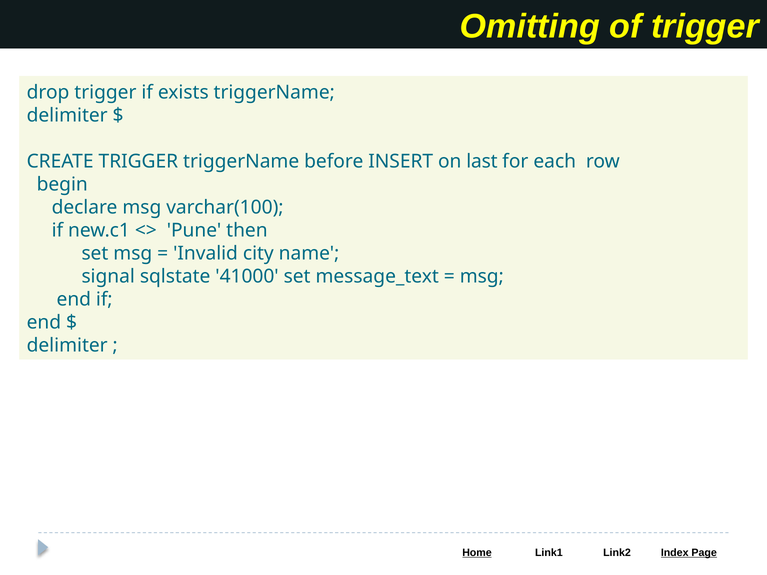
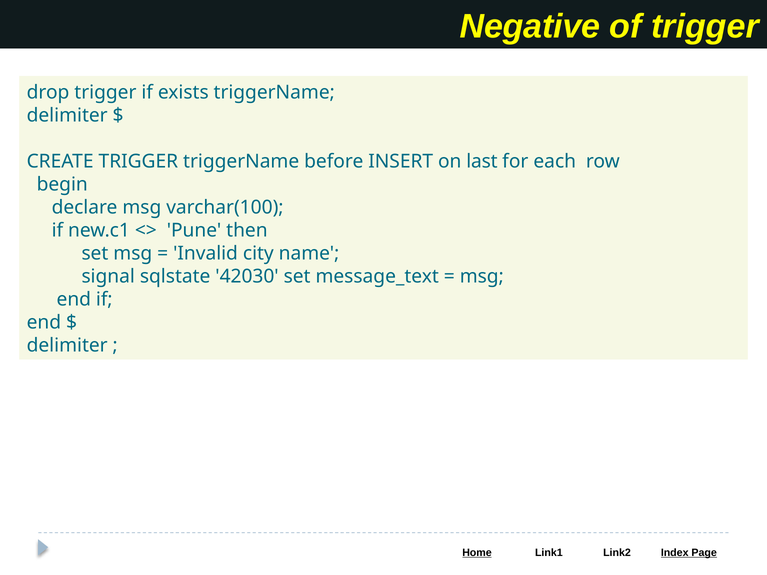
Omitting: Omitting -> Negative (530, 27)
41000: 41000 -> 42030 (247, 277)
